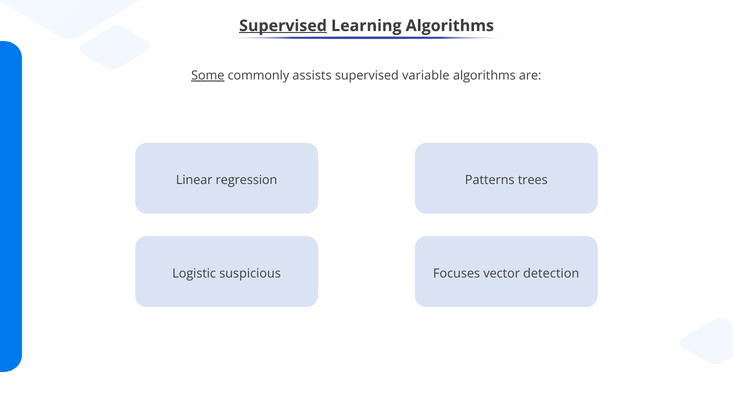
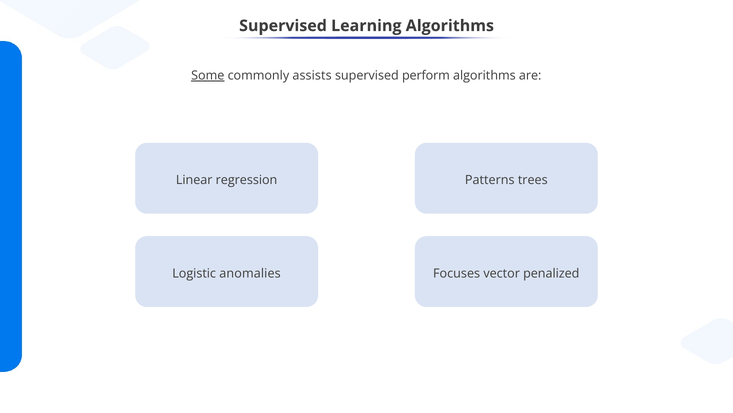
Supervised underline: present -> none (283, 26)
variable: variable -> perform (426, 75)
suspicious: suspicious -> anomalies (250, 273)
detection: detection -> penalized (551, 273)
